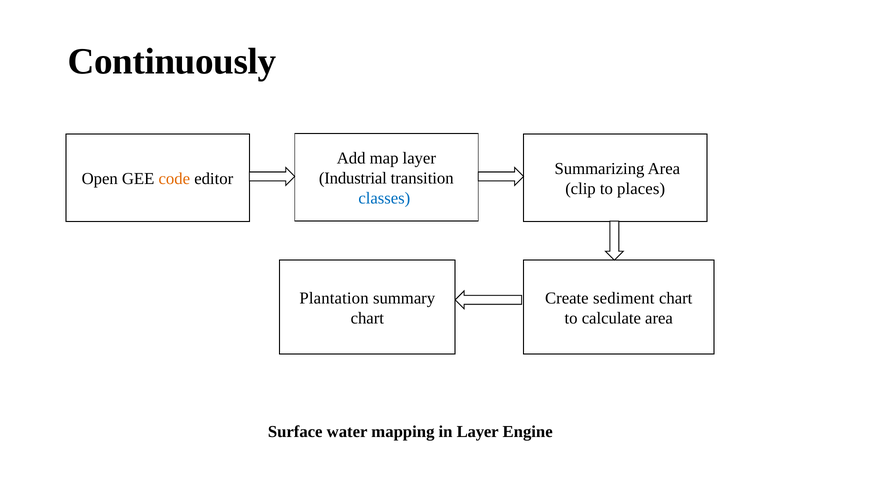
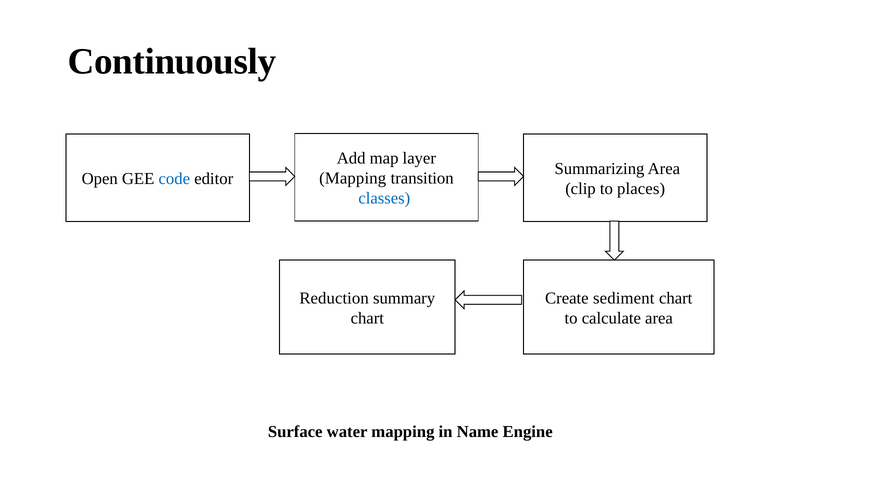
Industrial: Industrial -> Mapping (353, 178)
code colour: orange -> blue (174, 179)
Plantation: Plantation -> Reduction (334, 298)
in Layer: Layer -> Name (478, 432)
